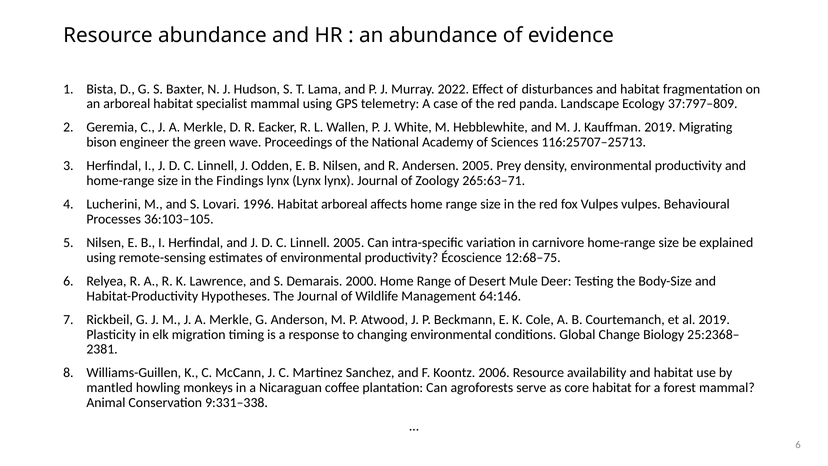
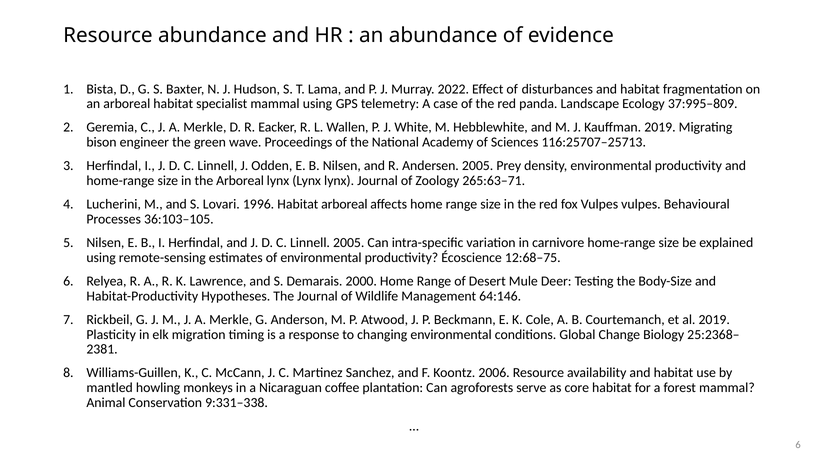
37:797–809: 37:797–809 -> 37:995–809 (703, 104)
the Findings: Findings -> Arboreal (240, 181)
